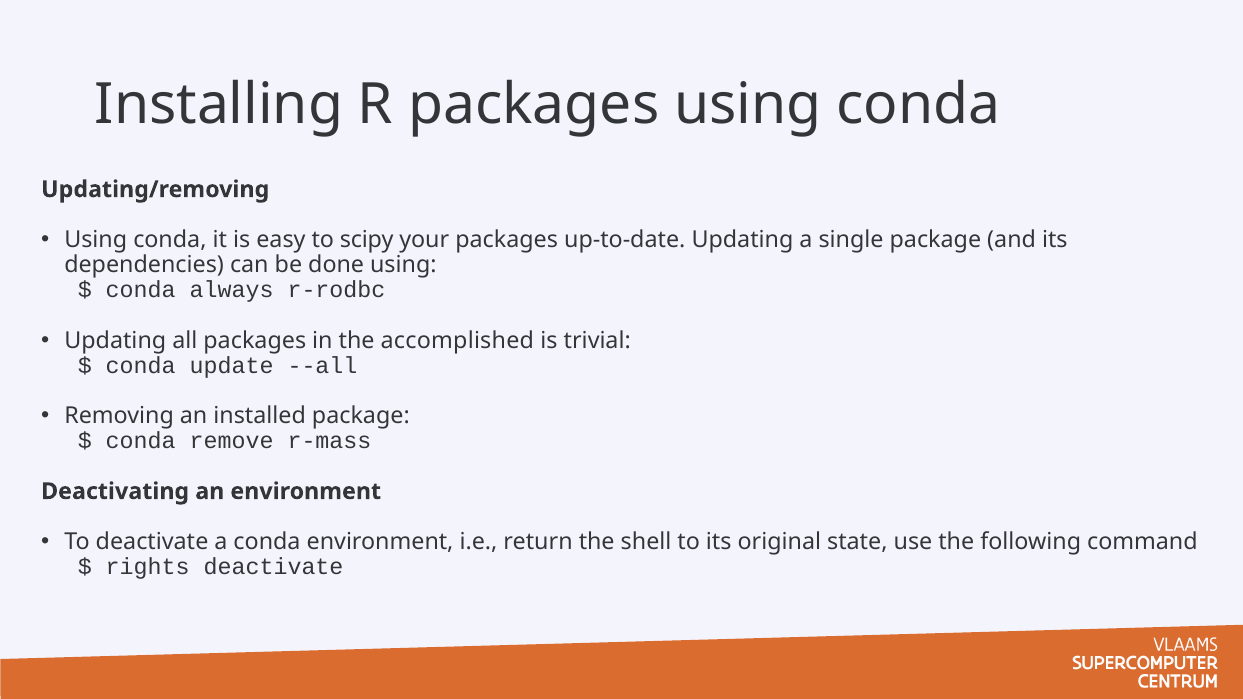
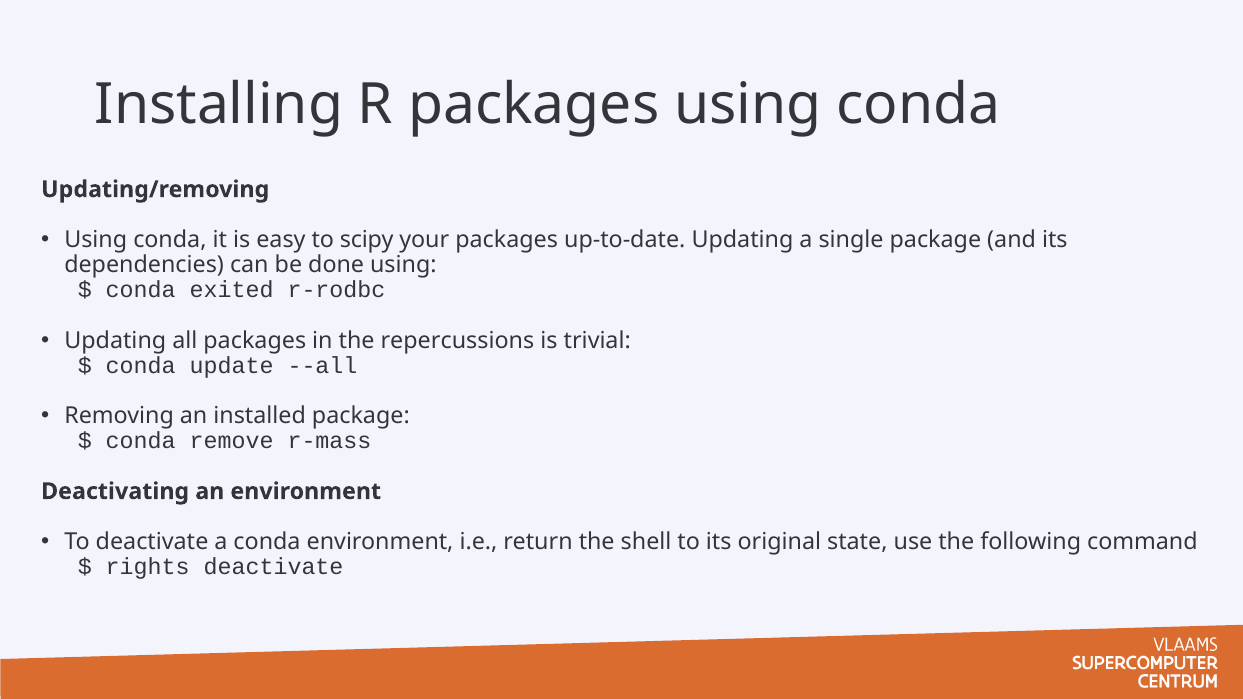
always: always -> exited (232, 290)
accomplished: accomplished -> repercussions (457, 340)
